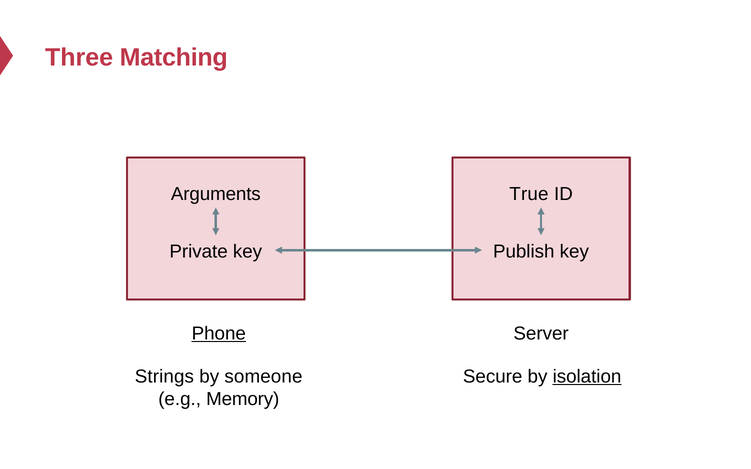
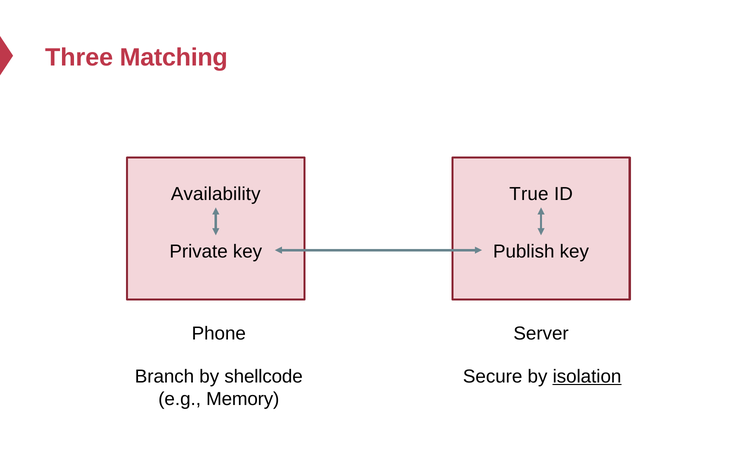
Arguments: Arguments -> Availability (216, 194)
Phone underline: present -> none (219, 334)
Strings: Strings -> Branch (164, 377)
someone: someone -> shellcode (264, 377)
